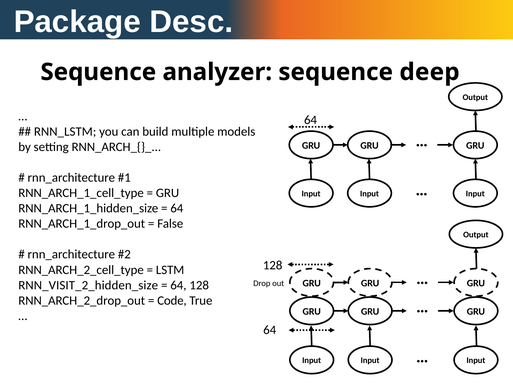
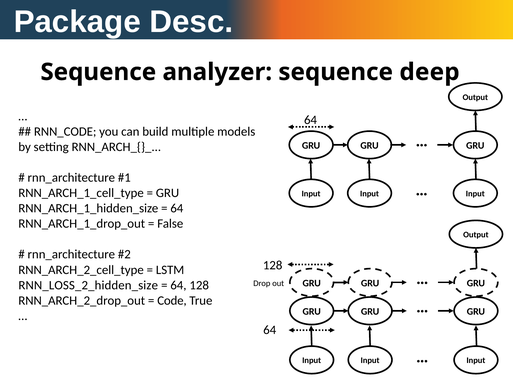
RNN_LSTM: RNN_LSTM -> RNN_CODE (65, 132)
RNN_VISIT_2_hidden_size: RNN_VISIT_2_hidden_size -> RNN_LOSS_2_hidden_size (88, 286)
